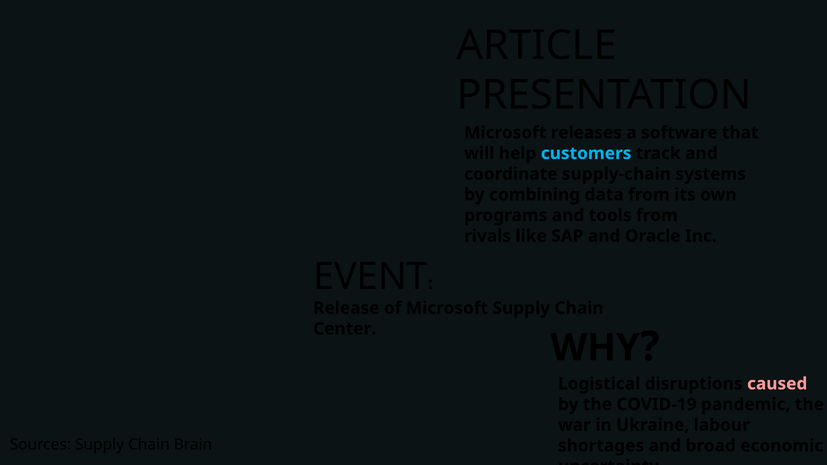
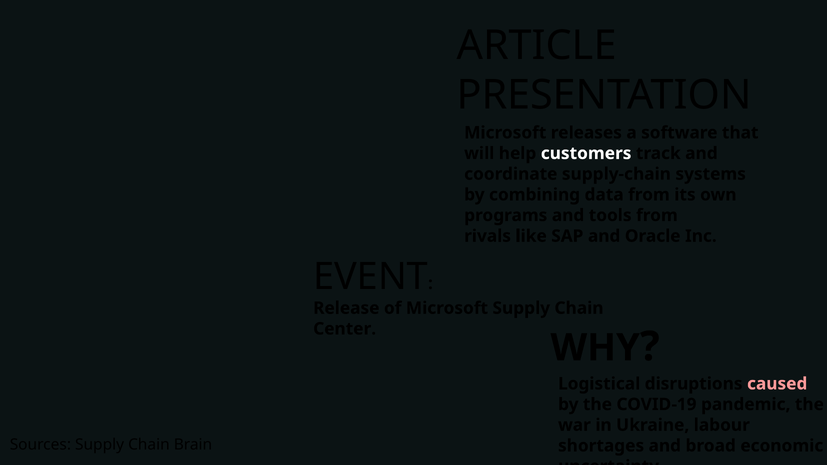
customers colour: light blue -> white (586, 153)
